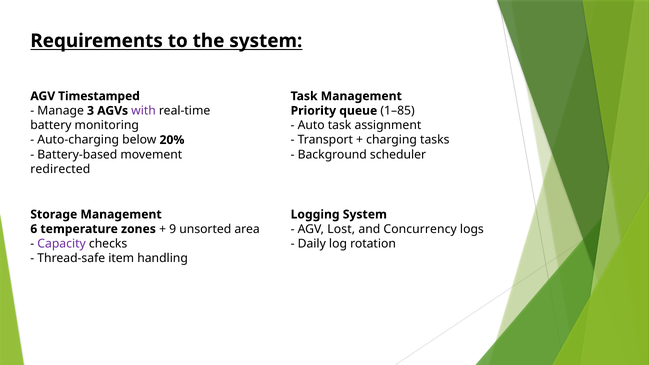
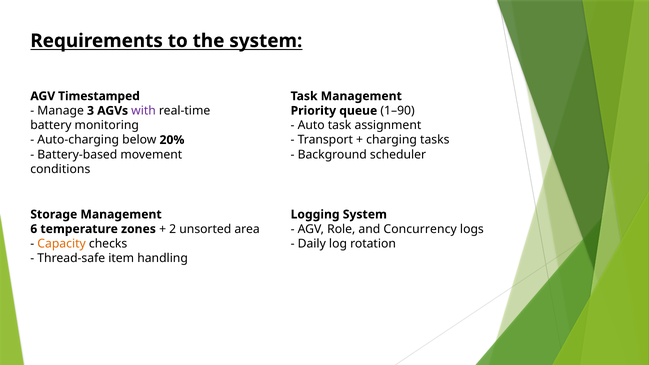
1–85: 1–85 -> 1–90 (398, 111)
redirected: redirected -> conditions (60, 169)
Lost: Lost -> Role (341, 229)
9: 9 -> 2 (173, 229)
Capacity colour: purple -> orange (62, 244)
